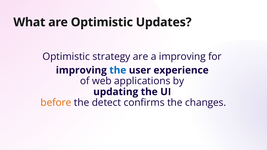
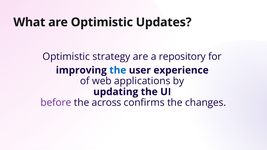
a improving: improving -> repository (182, 57)
before colour: orange -> purple (56, 103)
detect: detect -> across (107, 103)
